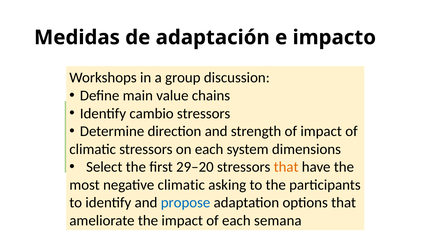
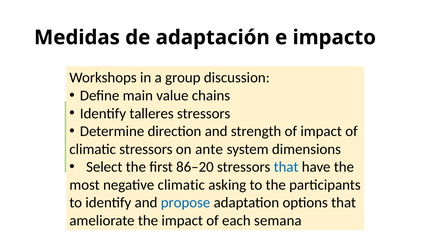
cambio: cambio -> talleres (152, 113)
on each: each -> ante (209, 149)
29–20: 29–20 -> 86–20 (195, 167)
that colour: orange -> blue (286, 167)
